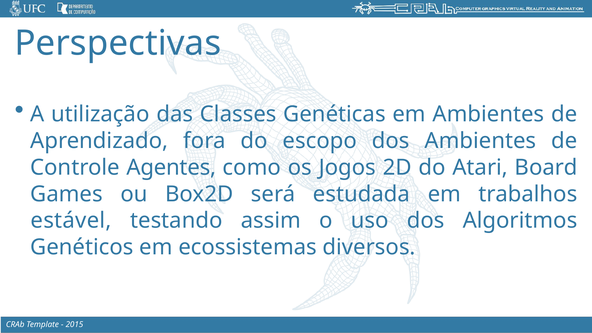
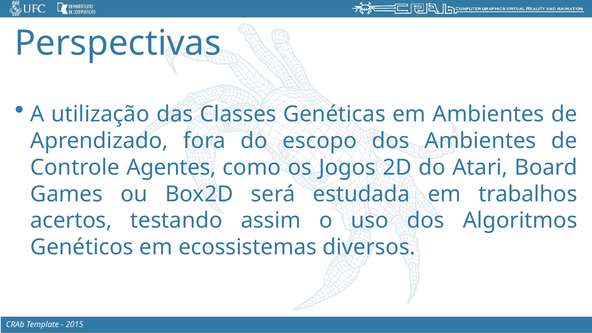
estável: estável -> acertos (71, 221)
